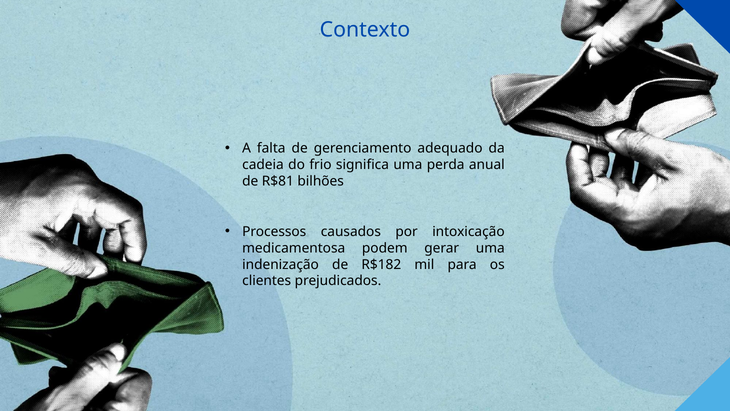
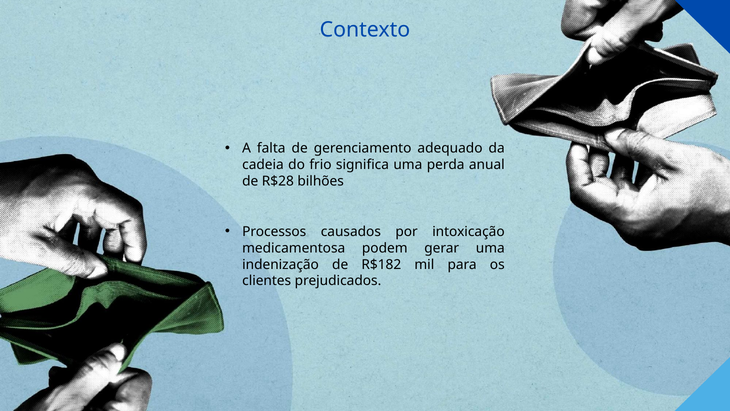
R$81: R$81 -> R$28 (278, 181)
